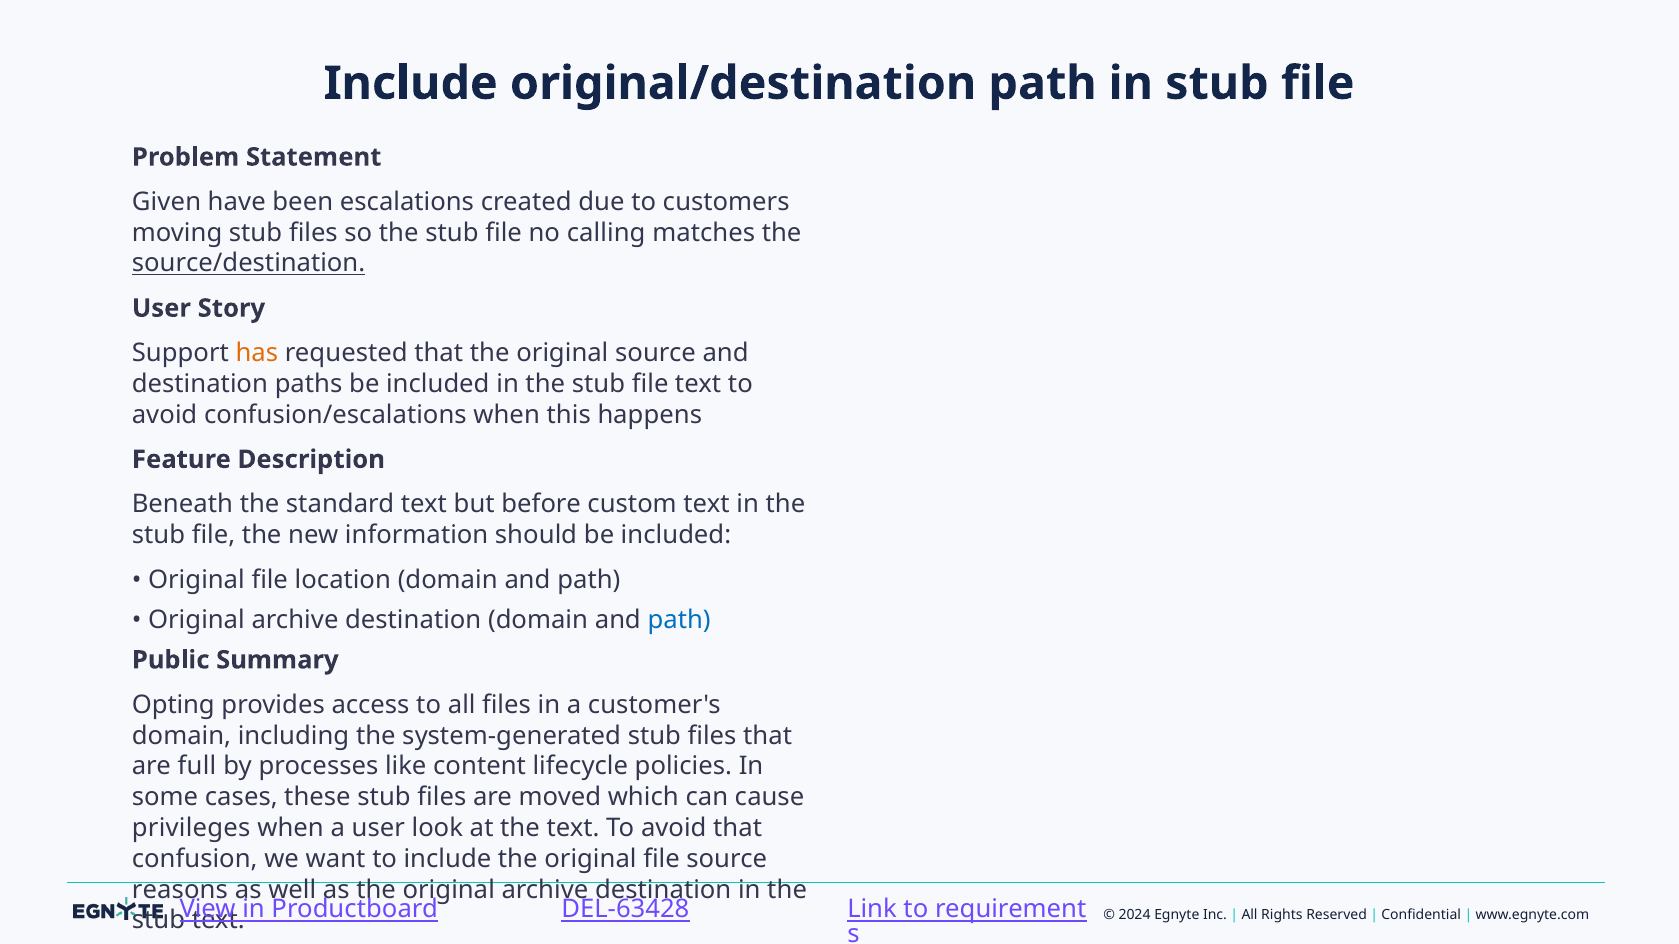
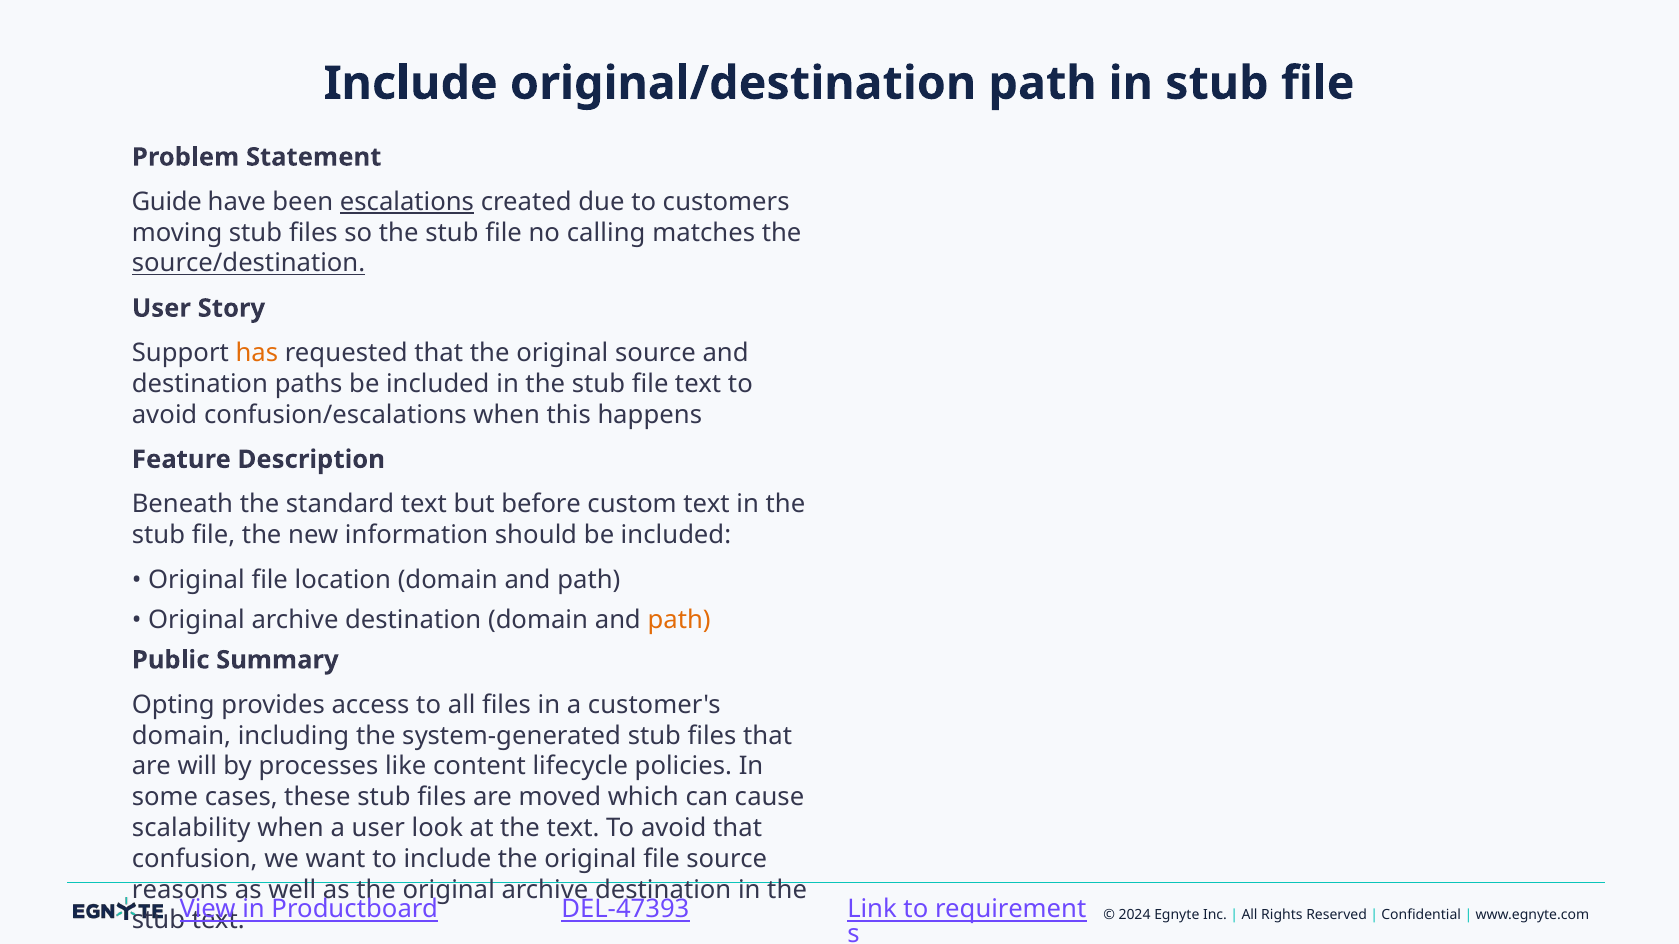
Given: Given -> Guide (167, 202)
escalations underline: none -> present (407, 202)
path colour: blue -> orange (679, 620)
full: full -> will (197, 767)
privileges: privileges -> scalability (191, 828)
DEL-63428: DEL-63428 -> DEL-47393 (625, 910)
